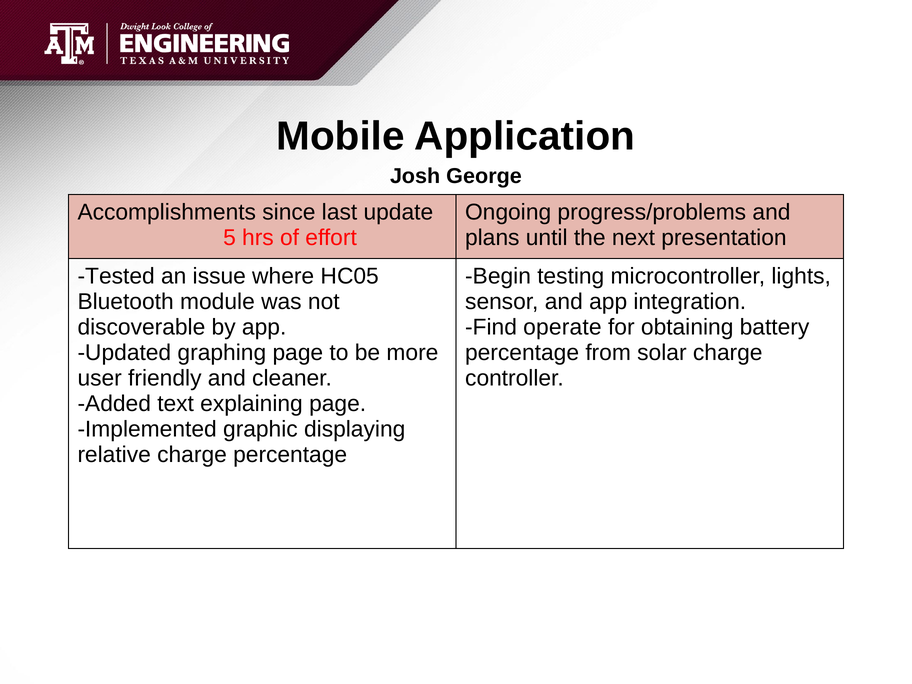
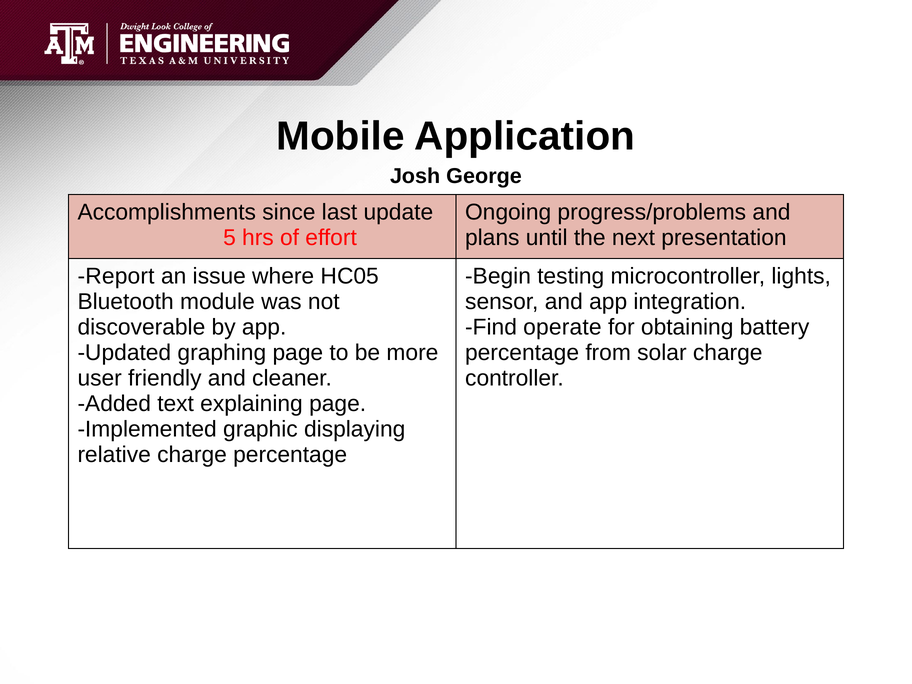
Tested: Tested -> Report (116, 276)
